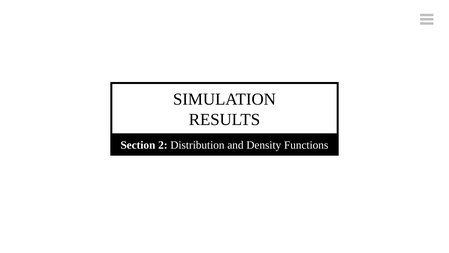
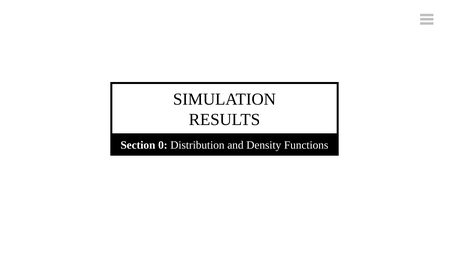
2: 2 -> 0 (163, 145)
